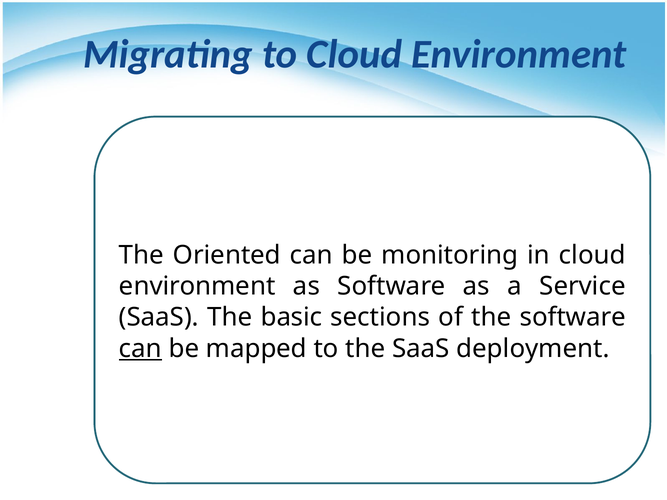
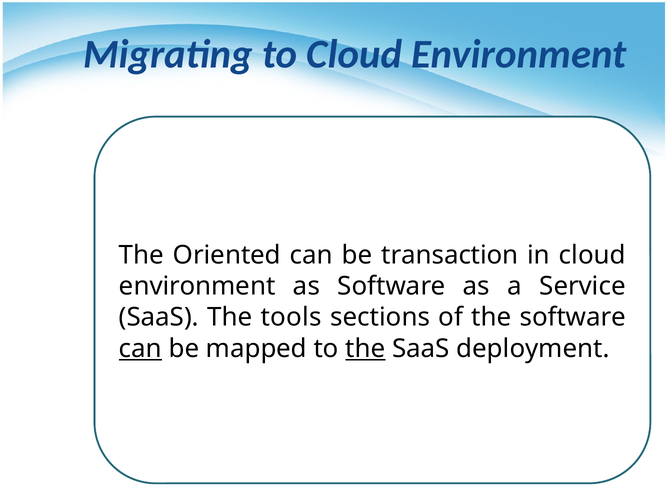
monitoring: monitoring -> transaction (450, 255)
basic: basic -> tools (291, 317)
the underline: none -> present (365, 349)
